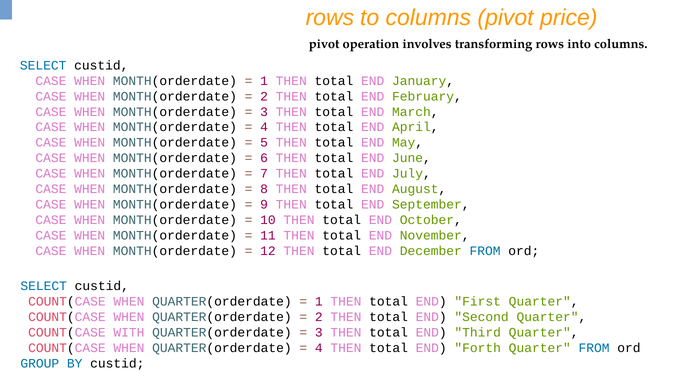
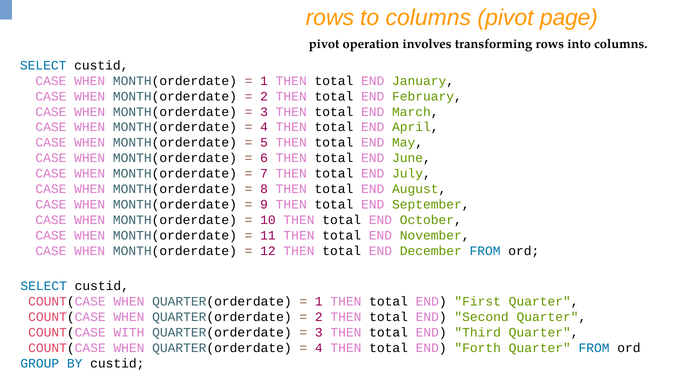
price: price -> page (569, 18)
